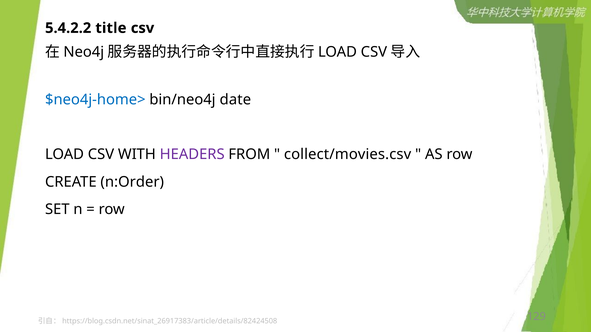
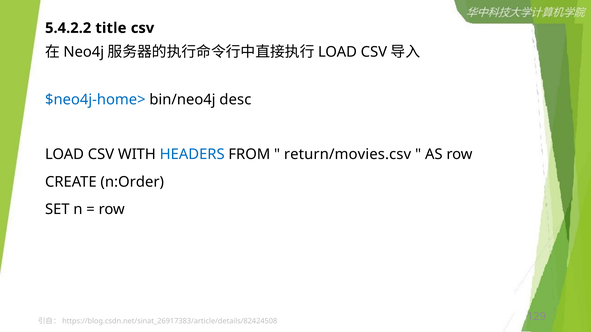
date: date -> desc (235, 100)
HEADERS colour: purple -> blue (192, 155)
collect/movies.csv: collect/movies.csv -> return/movies.csv (348, 155)
